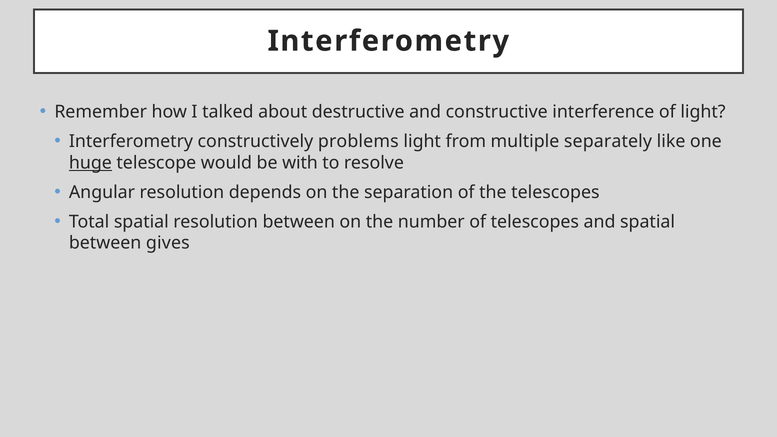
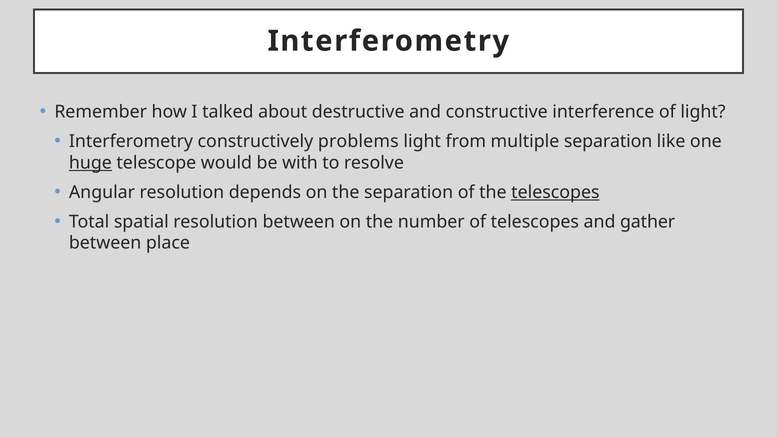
multiple separately: separately -> separation (608, 141)
telescopes underline: none -> present (555, 192)
and spatial: spatial -> gather (648, 222)
gives: gives -> place (168, 243)
